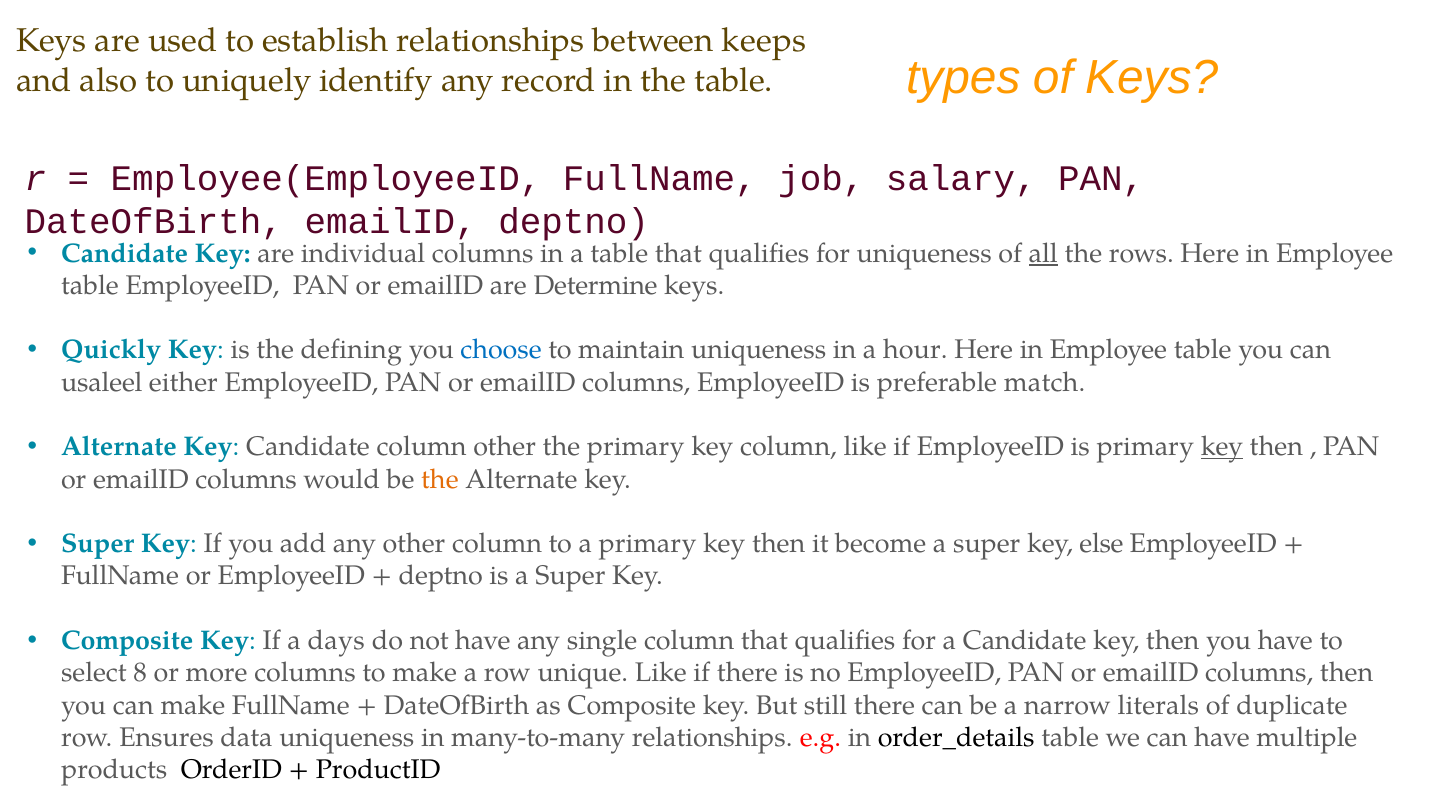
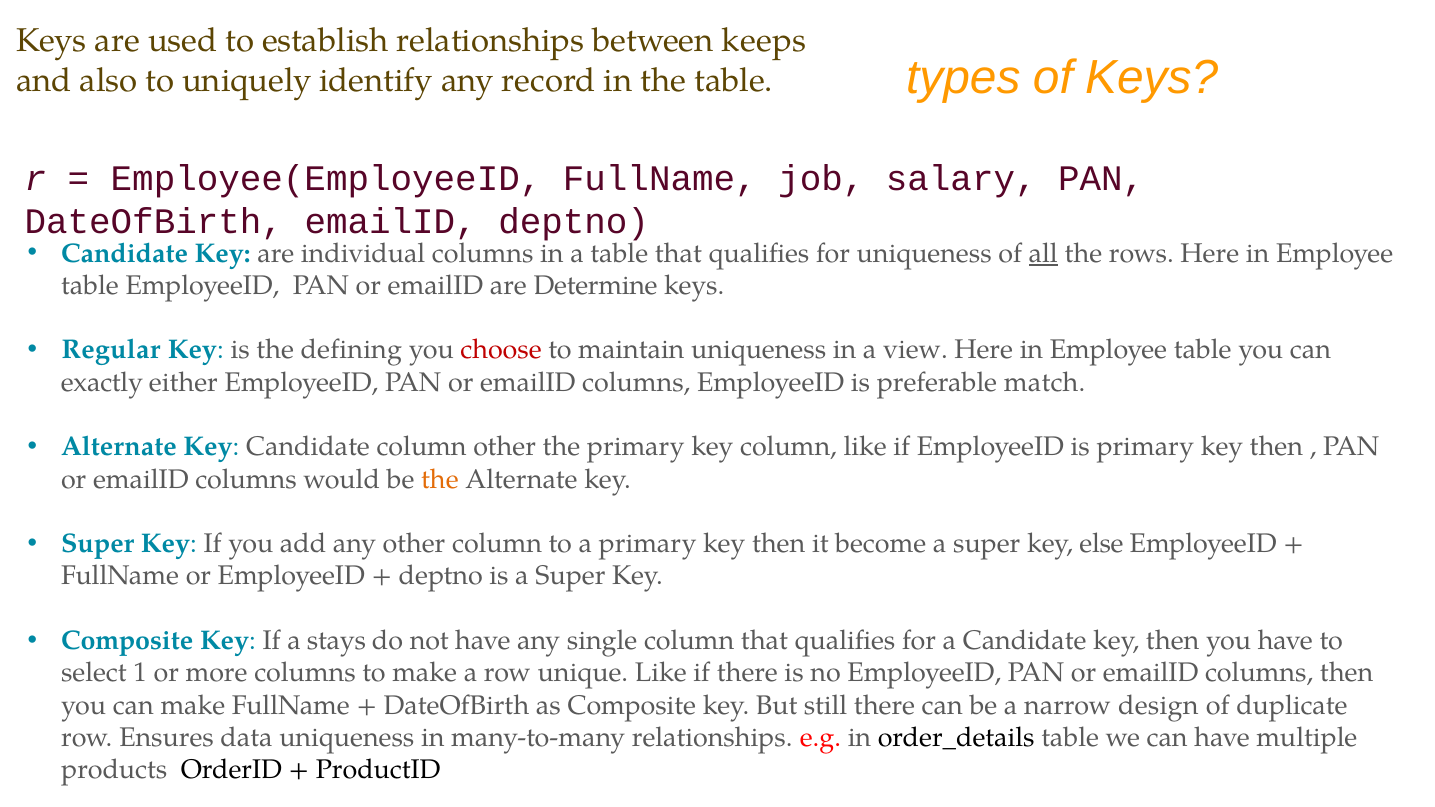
Quickly: Quickly -> Regular (111, 350)
choose colour: blue -> red (501, 350)
hour: hour -> view (915, 350)
usaleel: usaleel -> exactly (102, 382)
key underline: present -> none (1222, 447)
days: days -> stays (336, 641)
8: 8 -> 1 (140, 673)
literals: literals -> design (1158, 705)
